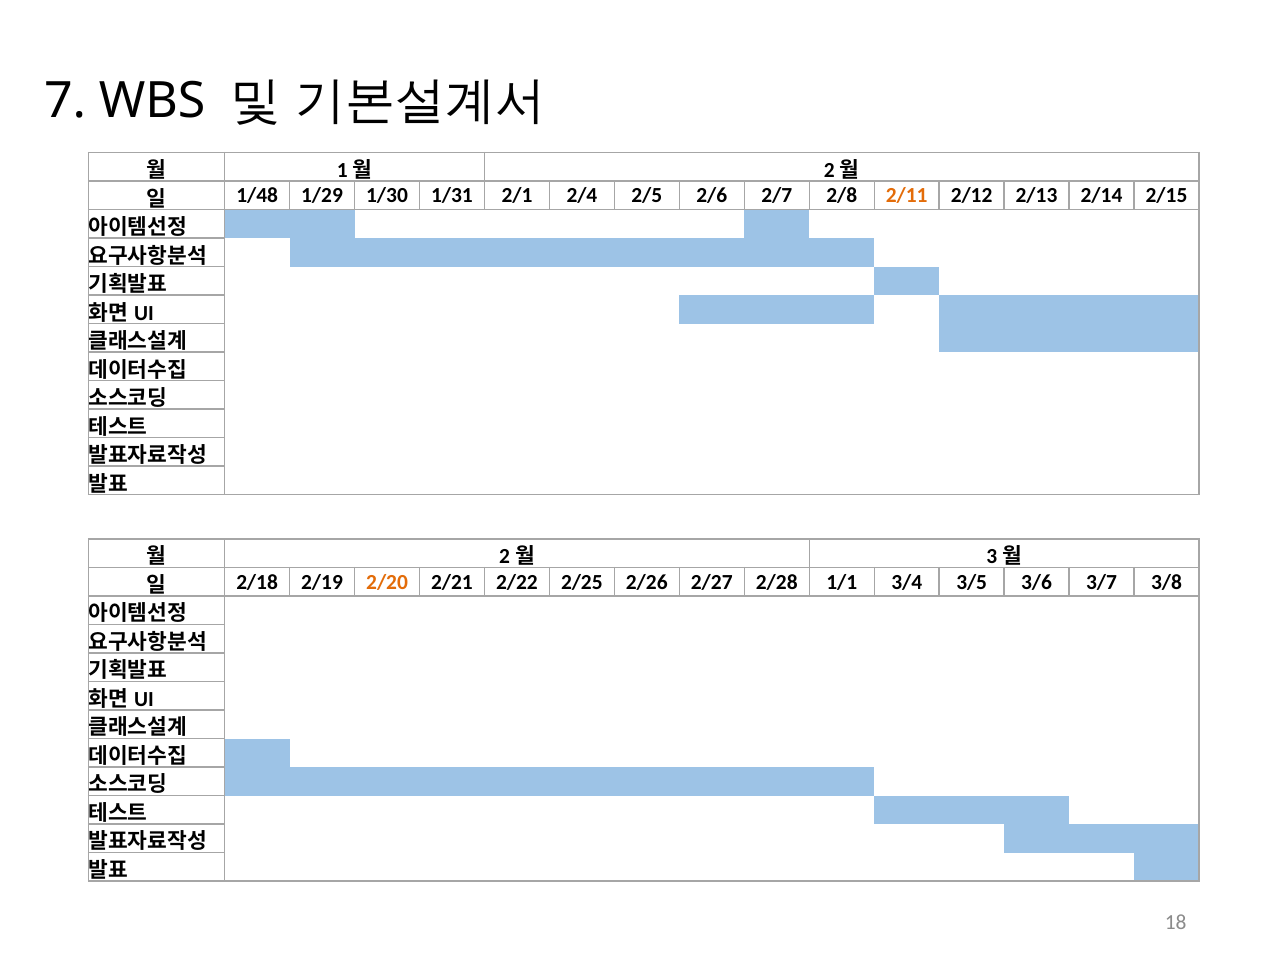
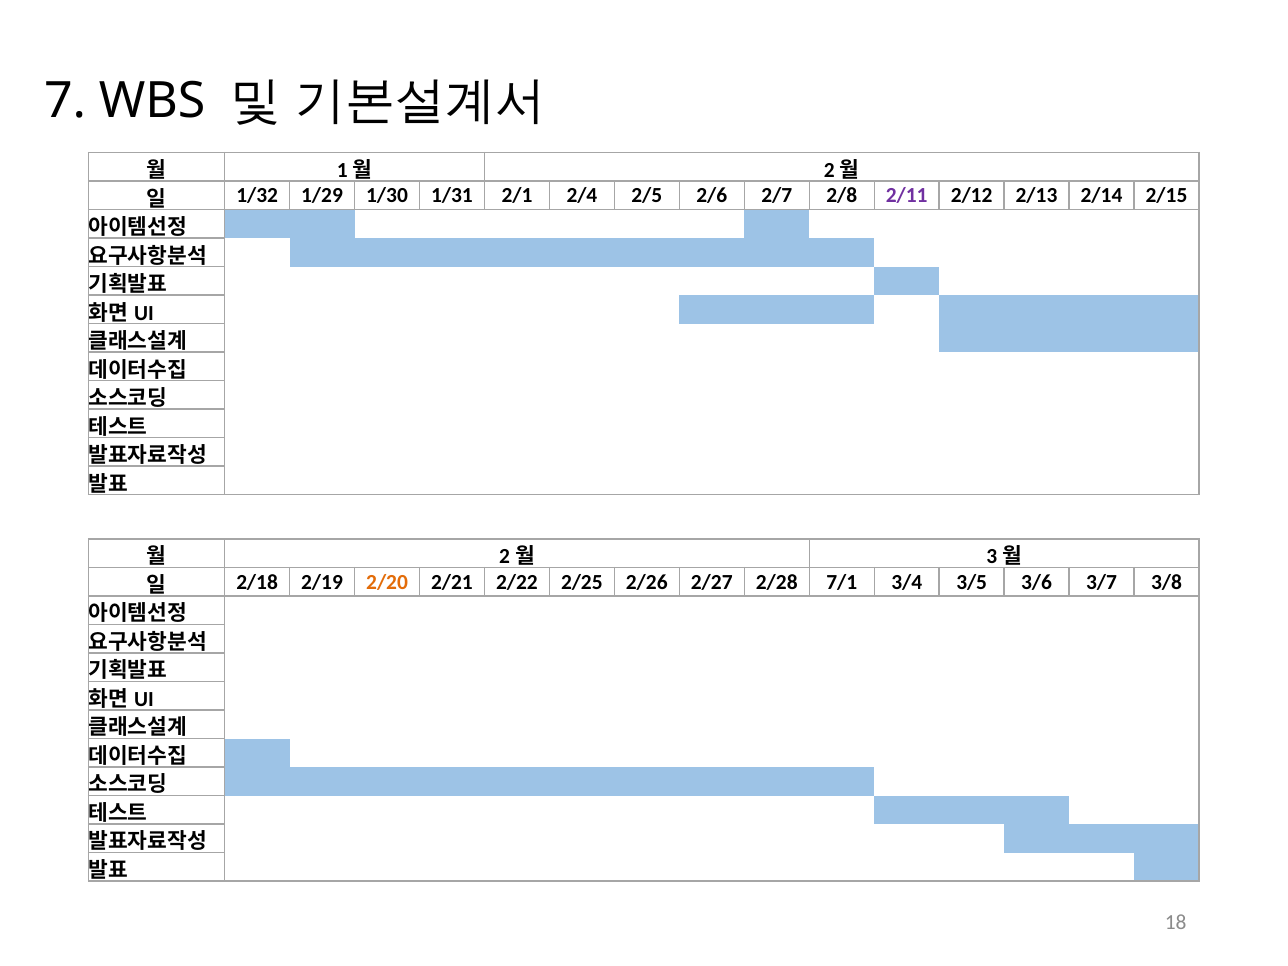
1/48: 1/48 -> 1/32 (257, 196)
2/11 colour: orange -> purple (907, 196)
1/1: 1/1 -> 7/1 (842, 582)
